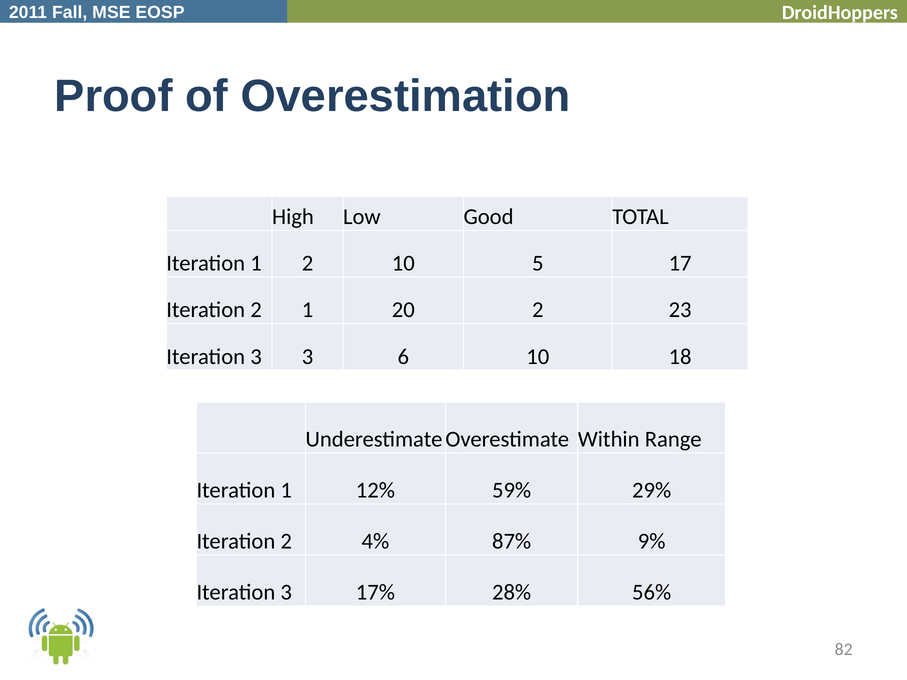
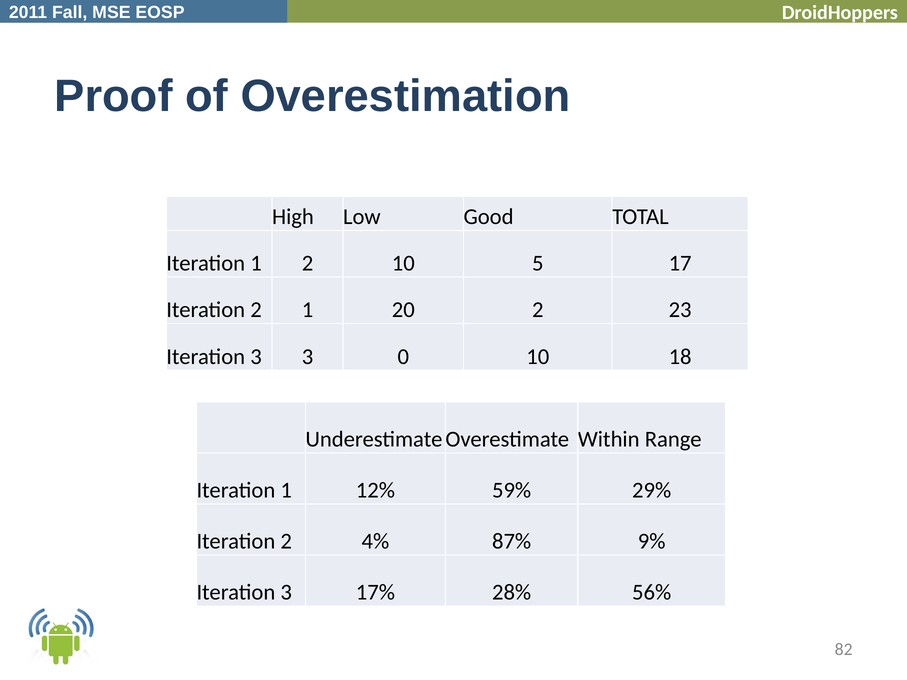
6: 6 -> 0 (403, 357)
